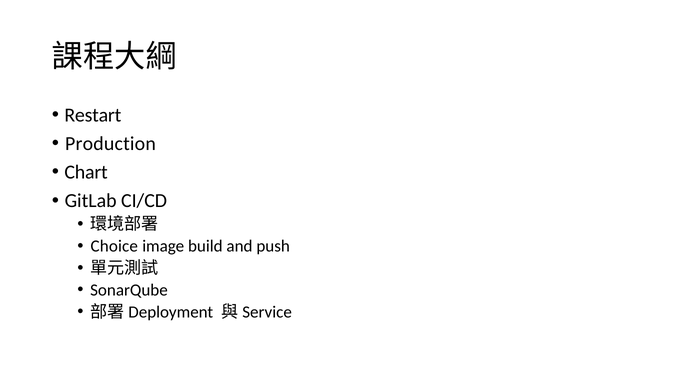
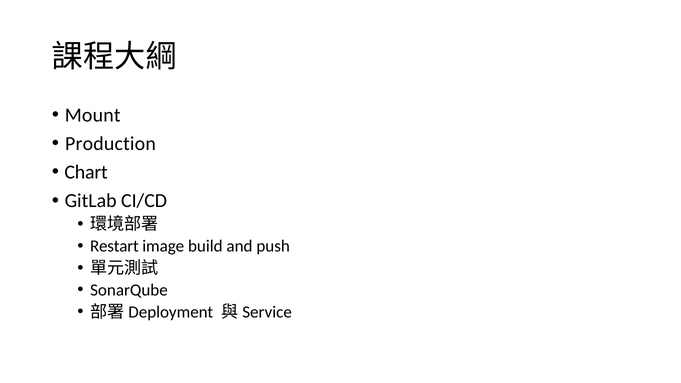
Restart: Restart -> Mount (93, 115)
Choice: Choice -> Restart (114, 246)
